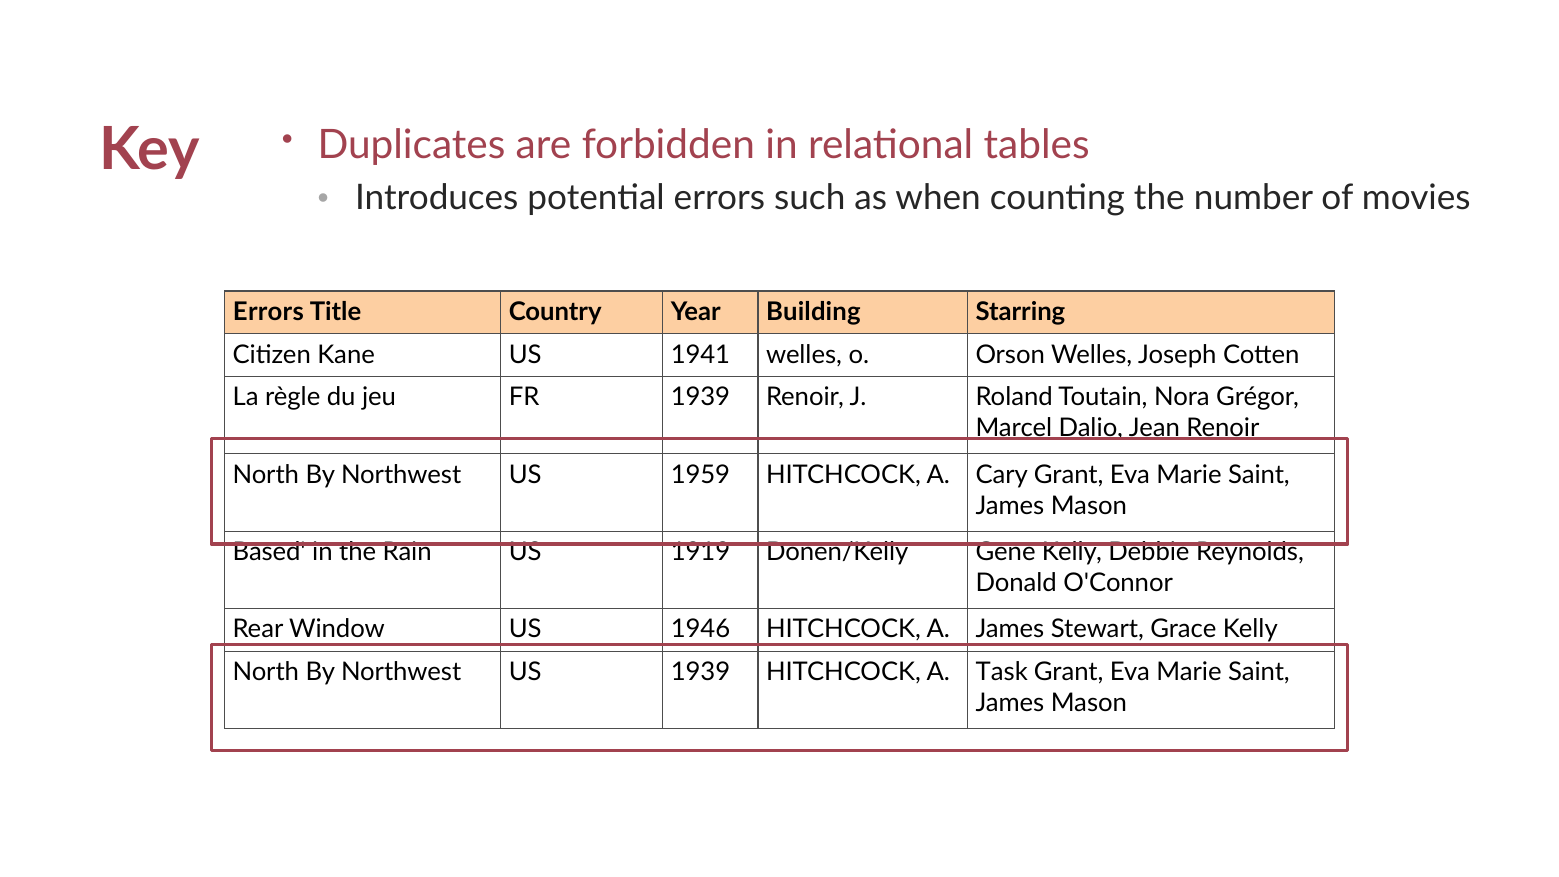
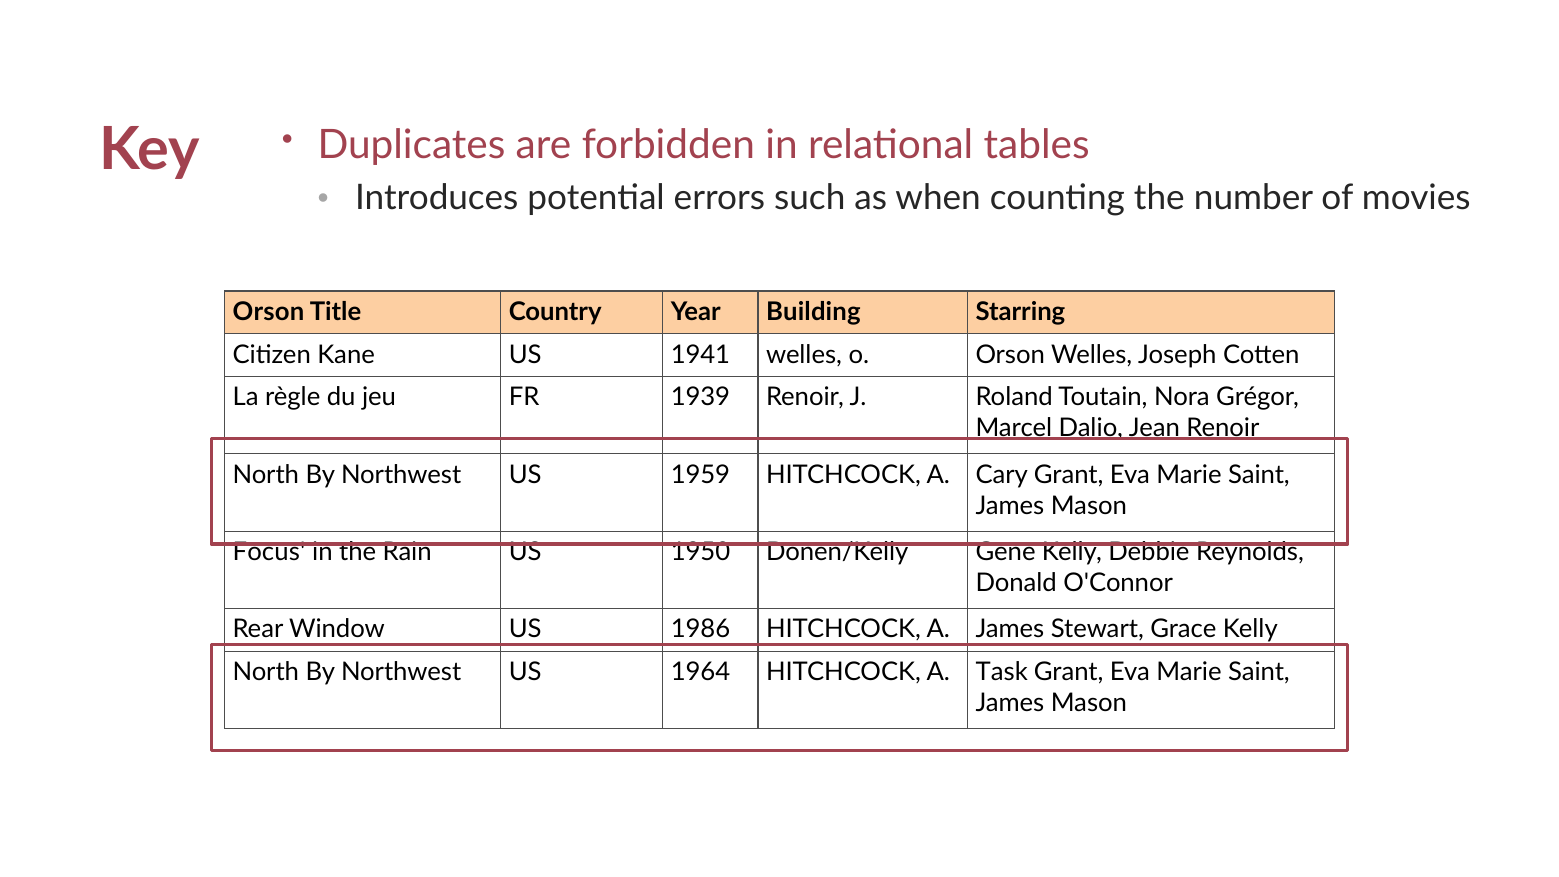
Errors: Errors -> Orson (268, 312)
Based: Based -> Focus (269, 552)
1919: 1919 -> 1950 (700, 552)
1946: 1946 -> 1986 (700, 629)
US 1939: 1939 -> 1964 (700, 672)
